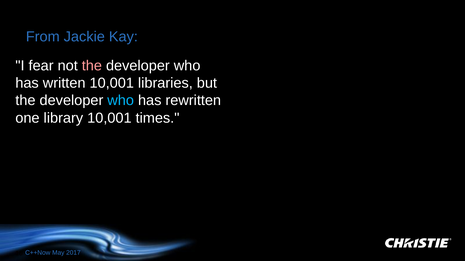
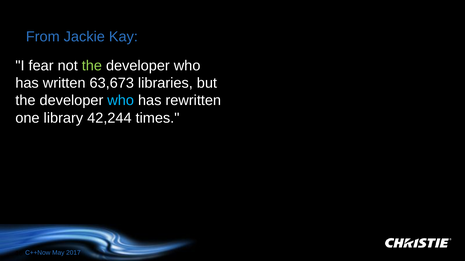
the colour: pink -> light green (92, 66)
written 10,001: 10,001 -> 63,673 (112, 83)
library 10,001: 10,001 -> 42,244 (109, 118)
